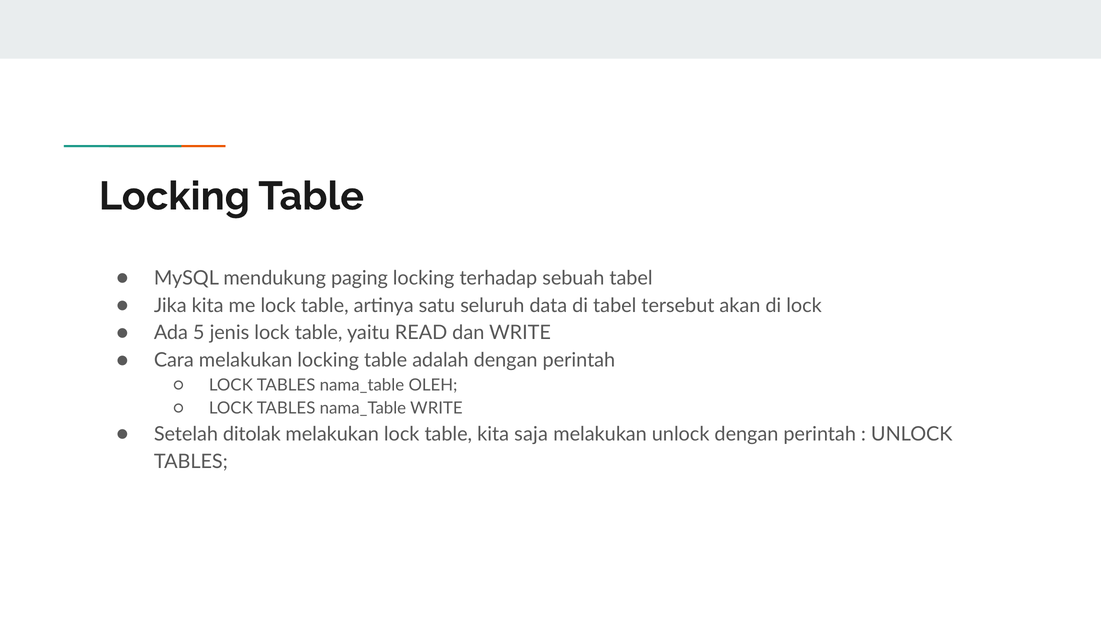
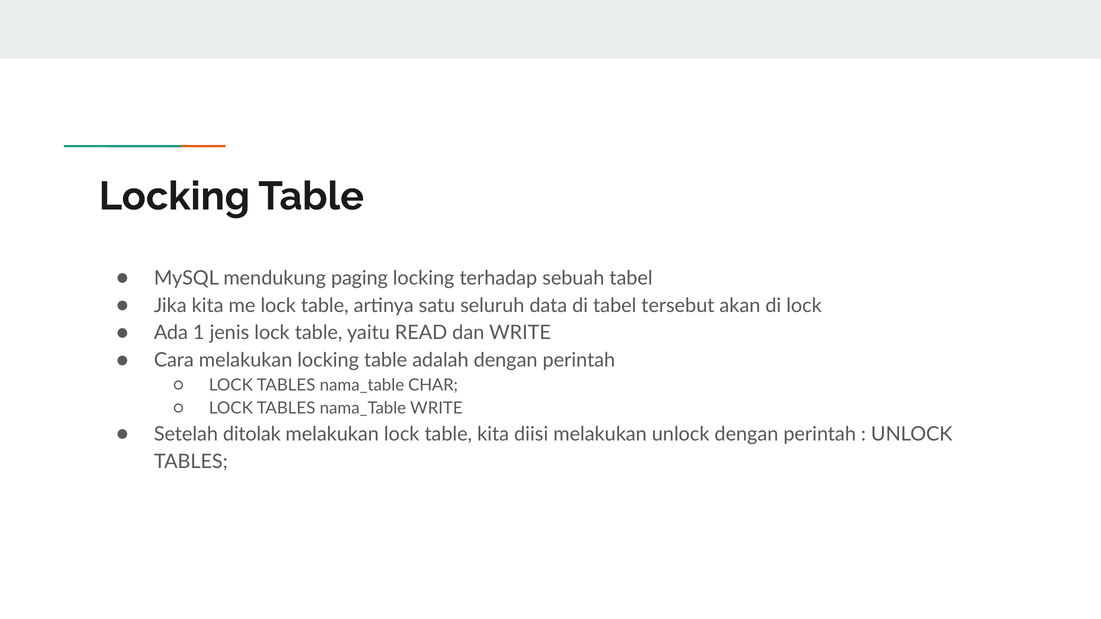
5: 5 -> 1 (199, 333)
OLEH: OLEH -> CHAR (433, 385)
saja: saja -> diisi (531, 434)
